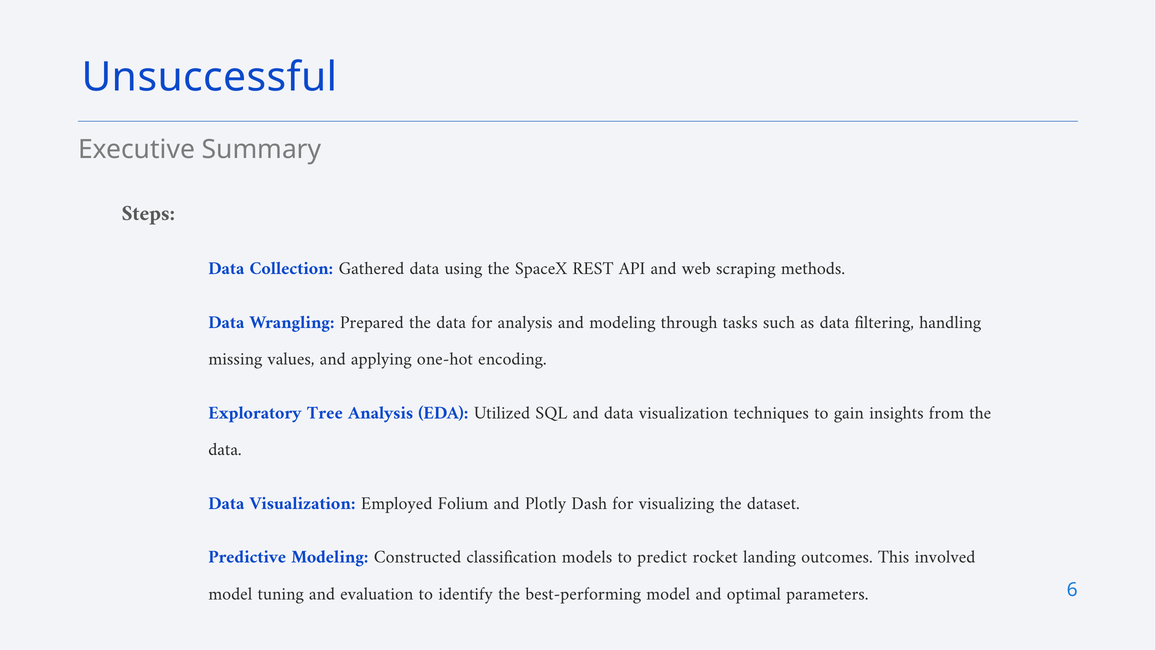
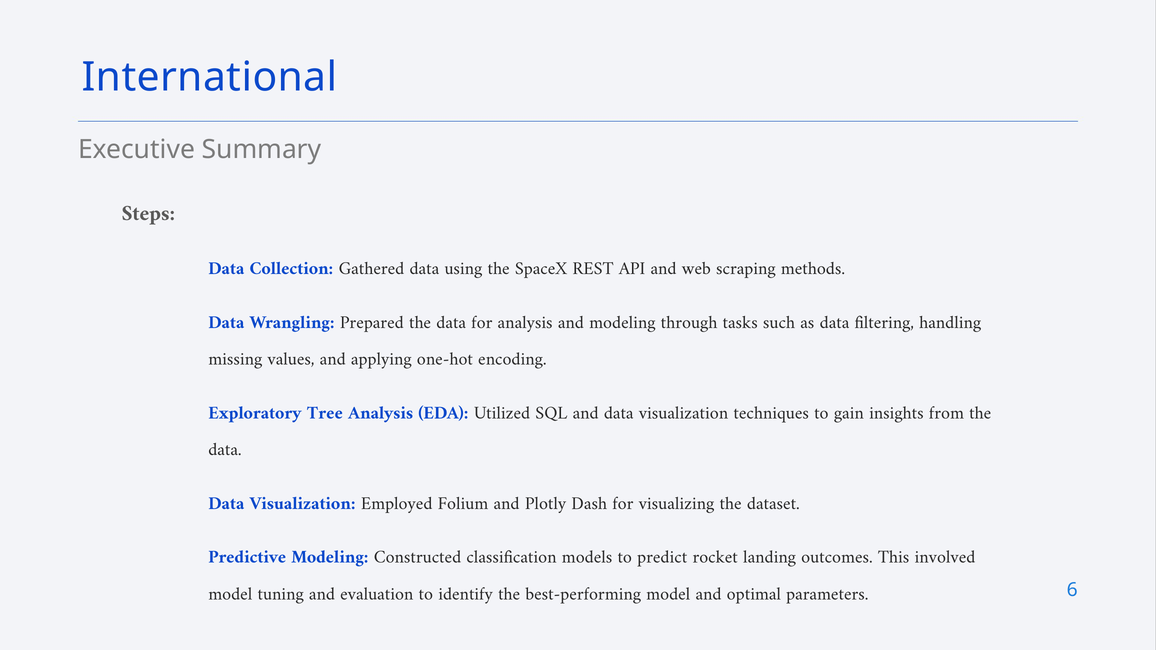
Unsuccessful: Unsuccessful -> International (209, 77)
